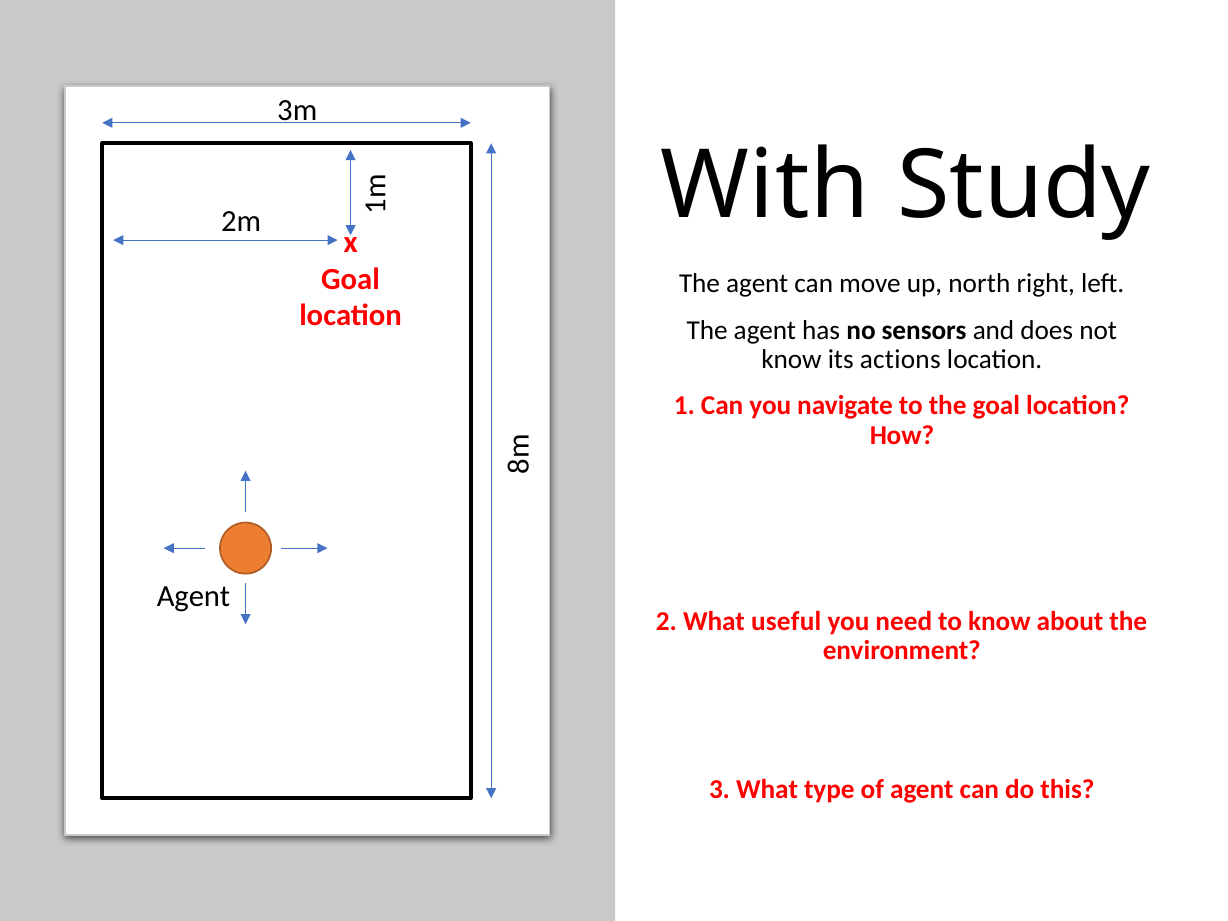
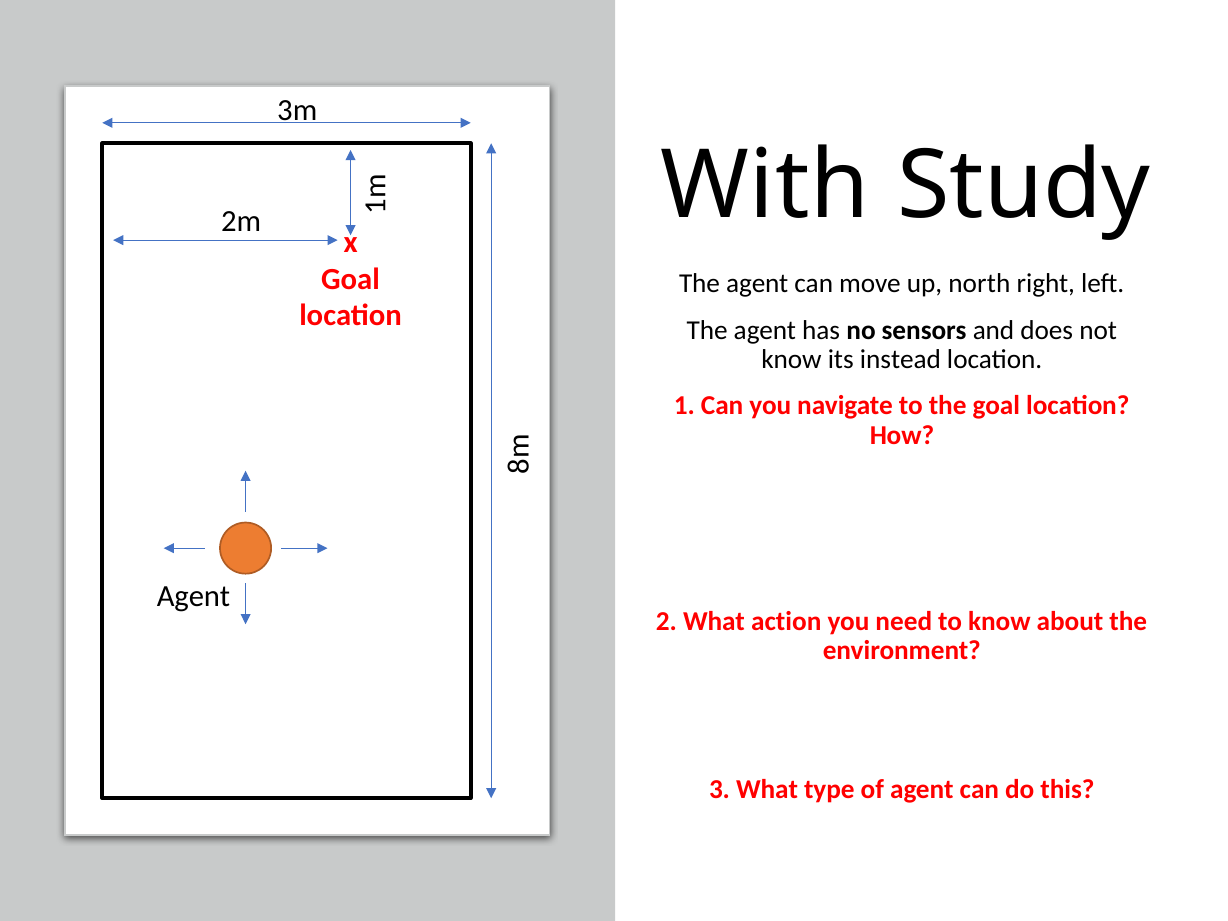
actions: actions -> instead (900, 359)
useful: useful -> action (786, 621)
